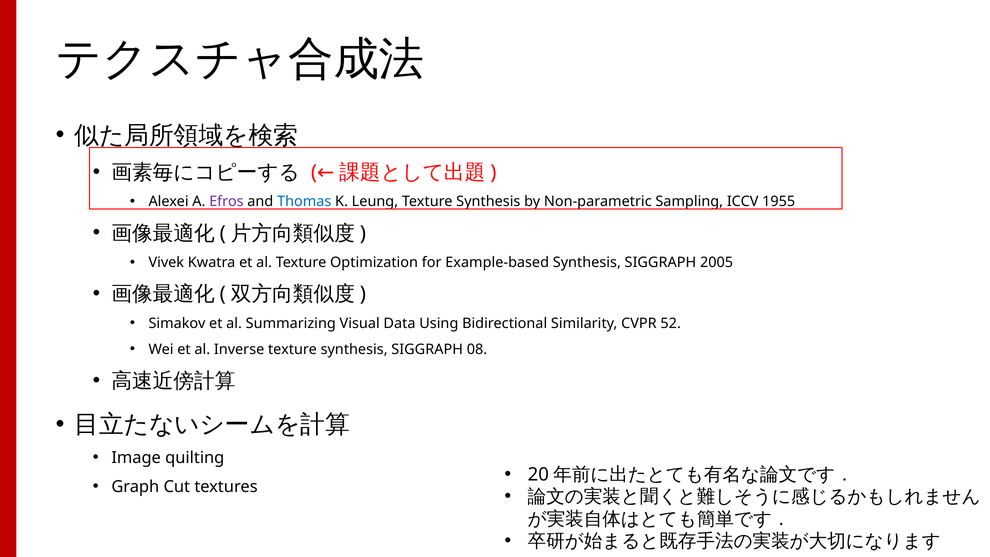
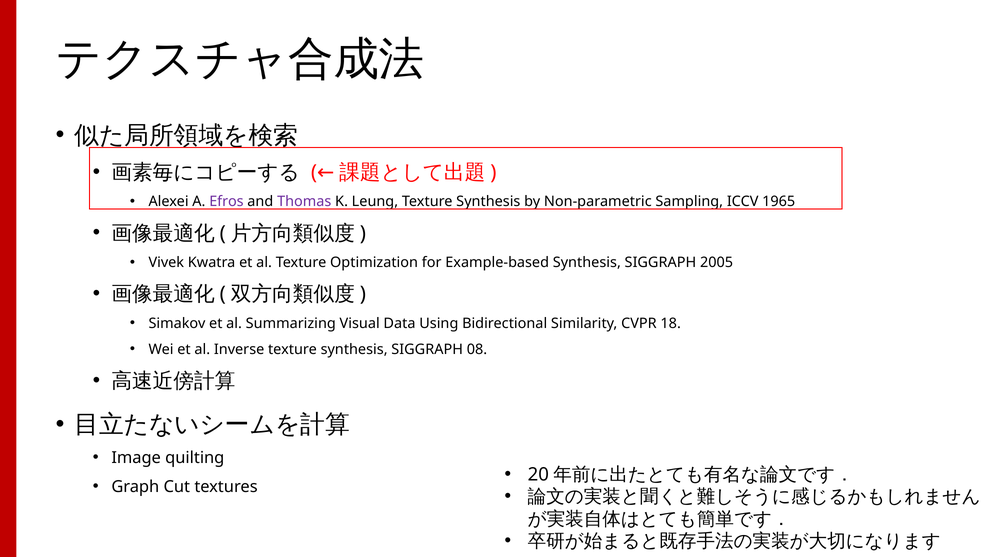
Thomas colour: blue -> purple (304, 202)
1955: 1955 -> 1965 (779, 202)
52: 52 -> 18 (671, 323)
